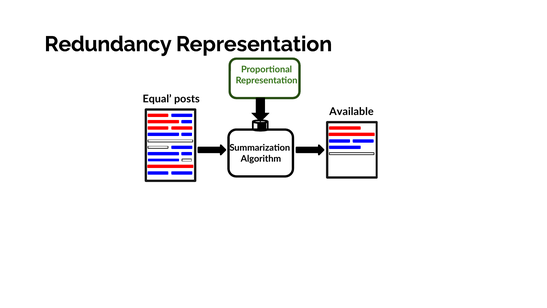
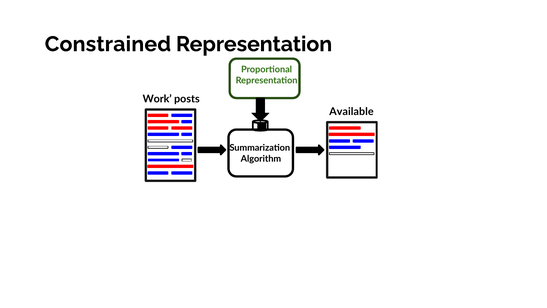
Redundancy: Redundancy -> Constrained (108, 44)
Equal: Equal -> Work (157, 99)
